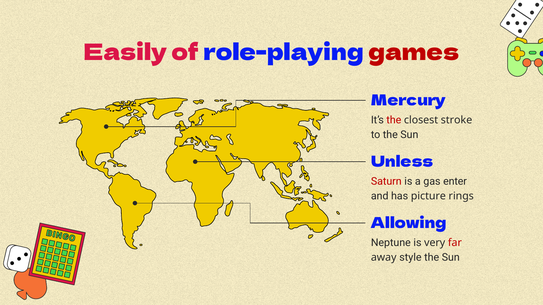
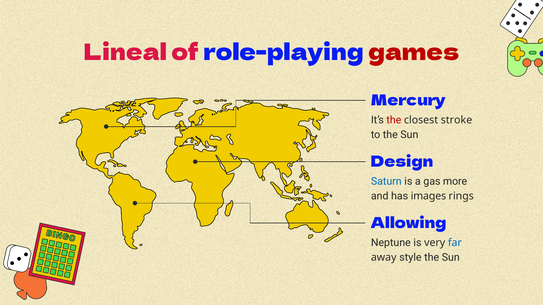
Easily: Easily -> Lineal (125, 53)
Unless: Unless -> Design (402, 162)
Saturn colour: red -> blue (386, 182)
enter: enter -> more (455, 182)
picture: picture -> images (428, 196)
far colour: red -> blue (455, 243)
